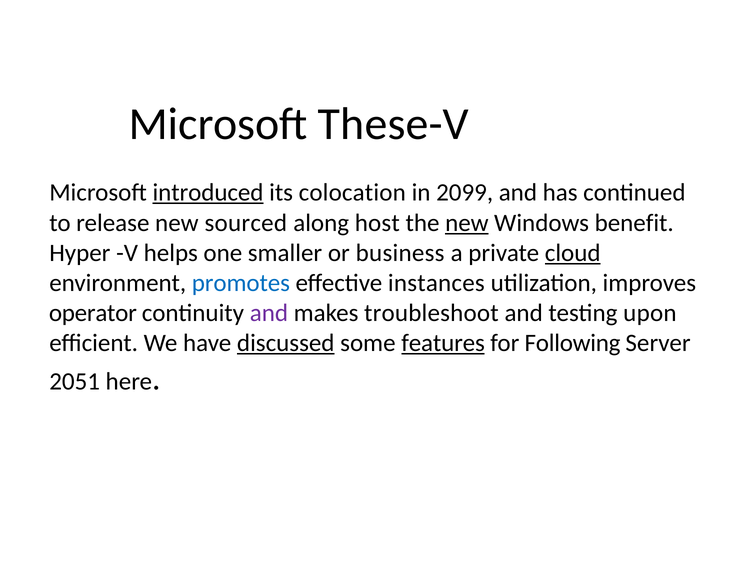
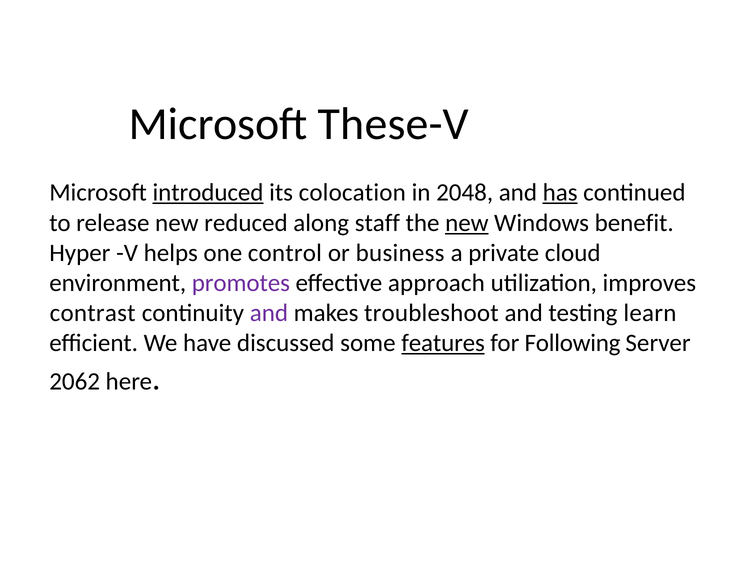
2099: 2099 -> 2048 (465, 193)
has underline: none -> present (560, 193)
sourced: sourced -> reduced (246, 223)
host: host -> staff (377, 223)
smaller: smaller -> control (285, 253)
cloud underline: present -> none (573, 253)
promotes colour: blue -> purple (241, 283)
instances: instances -> approach (436, 283)
operator: operator -> contrast (93, 313)
upon: upon -> learn (650, 313)
discussed underline: present -> none (286, 343)
2051: 2051 -> 2062 (75, 381)
